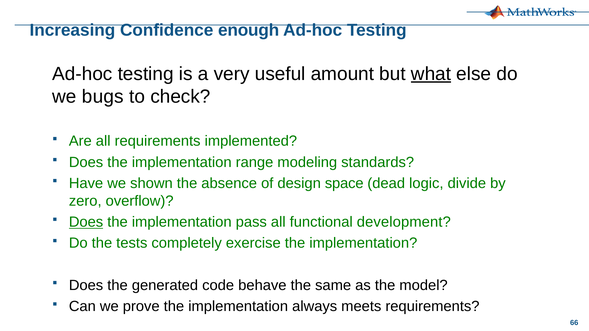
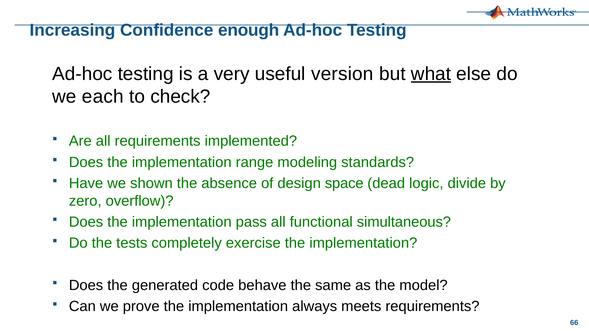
amount: amount -> version (342, 74)
bugs: bugs -> each (103, 97)
Does underline: present -> none (86, 222)
development: development -> simultaneous (404, 222)
